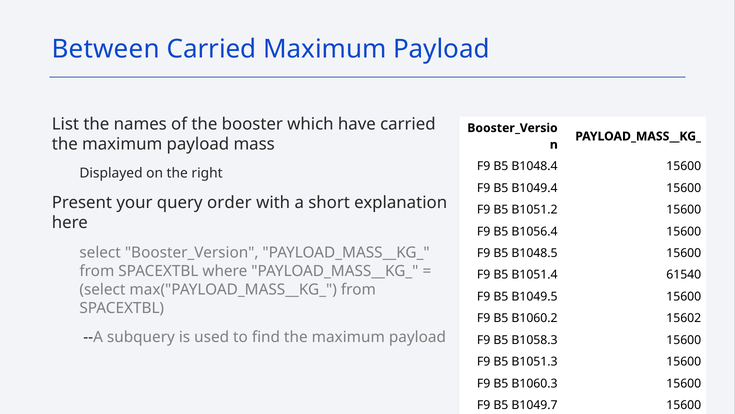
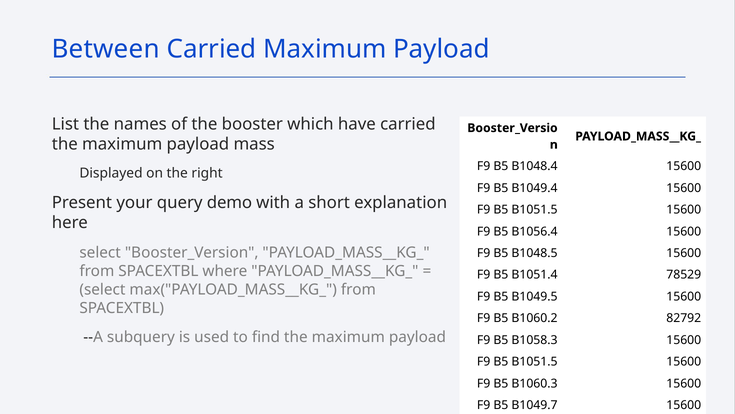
order: order -> demo (229, 202)
B1051.2: B1051.2 -> B1051.5 (535, 210)
61540: 61540 -> 78529 (684, 275)
15602: 15602 -> 82792 (684, 318)
B1051.3: B1051.3 -> B1051.5 (535, 361)
